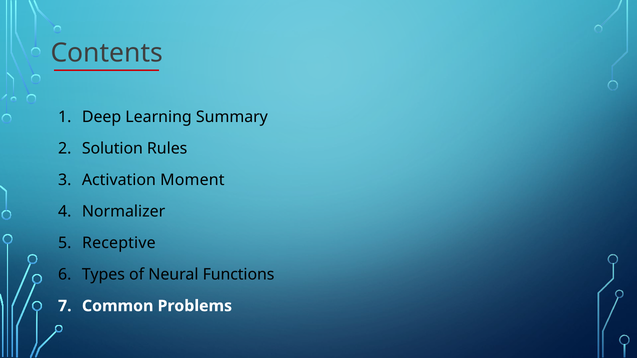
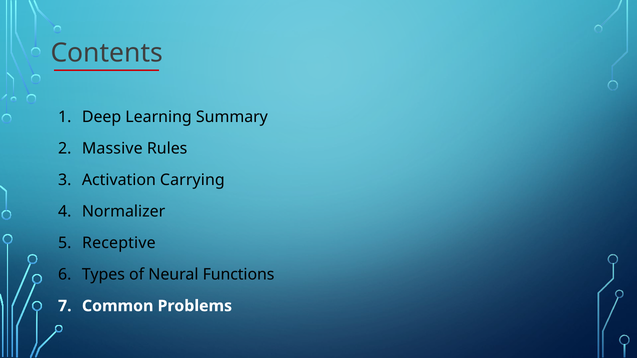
Solution: Solution -> Massive (112, 149)
Moment: Moment -> Carrying (192, 180)
